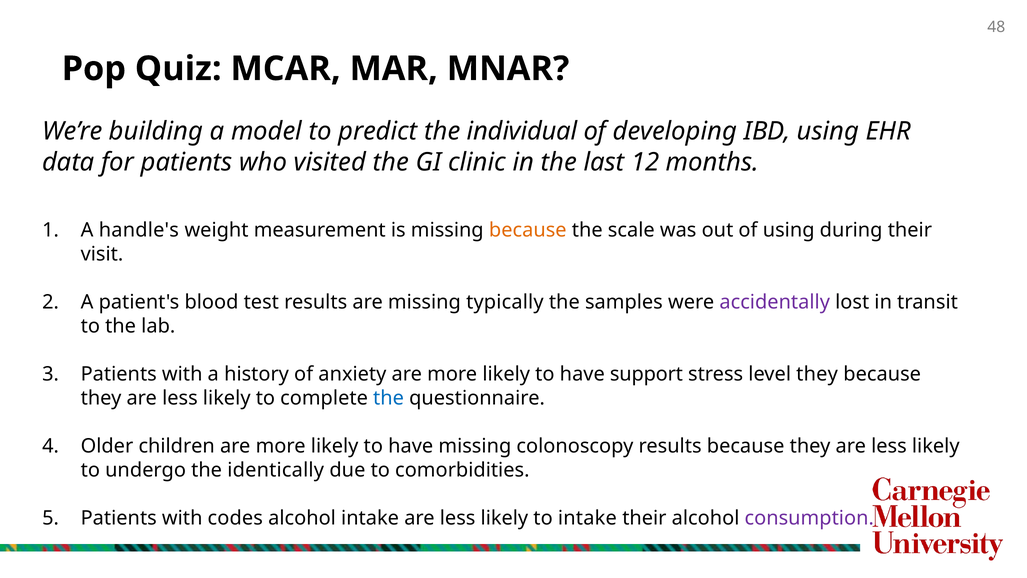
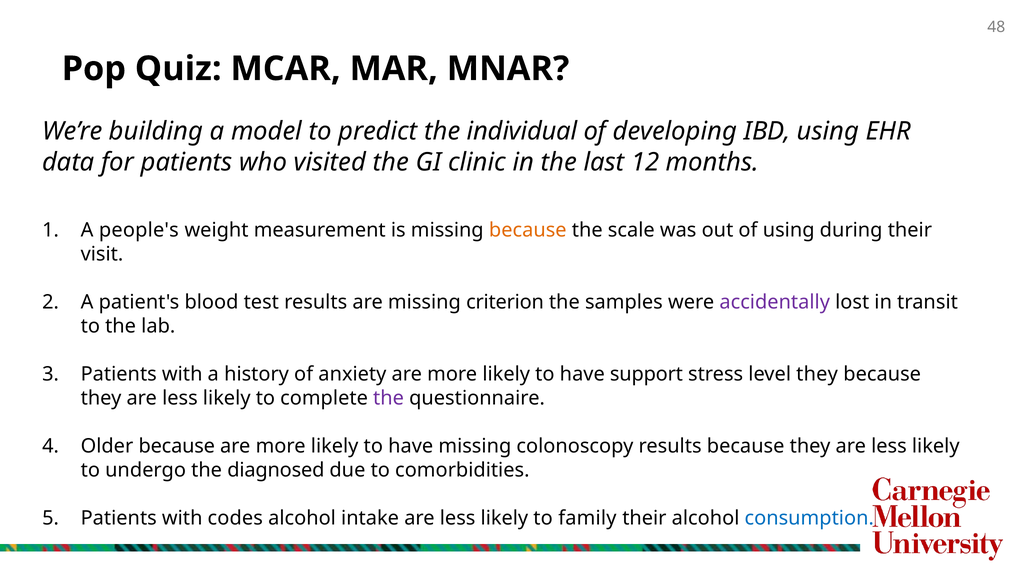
handle's: handle's -> people's (139, 230)
typically: typically -> criterion (505, 302)
the colour: blue -> purple (389, 398)
Older children: children -> because (177, 446)
identically: identically -> diagnosed (276, 470)
to intake: intake -> family (587, 518)
consumption colour: purple -> blue (809, 518)
